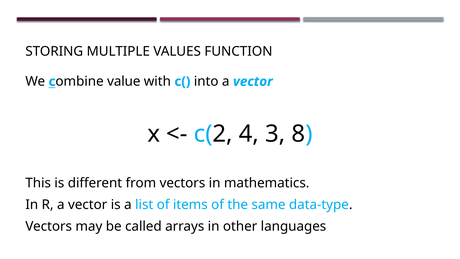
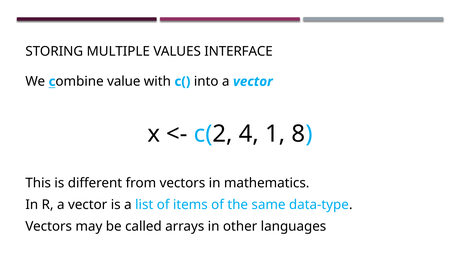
FUNCTION: FUNCTION -> INTERFACE (238, 51)
3: 3 -> 1 (275, 134)
